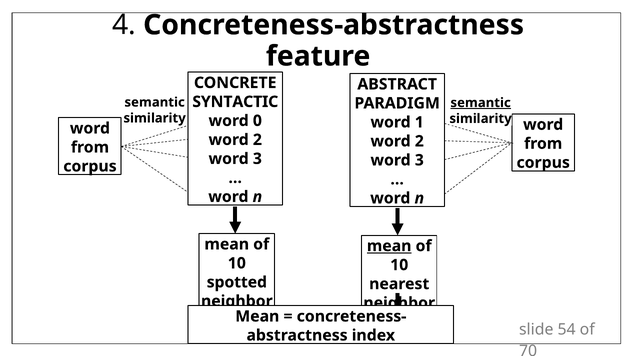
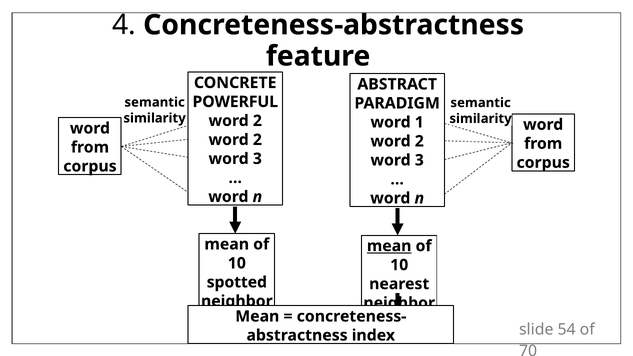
SYNTACTIC: SYNTACTIC -> POWERFUL (235, 102)
semantic underline: present -> none (481, 103)
0: 0 -> 2 (257, 121)
